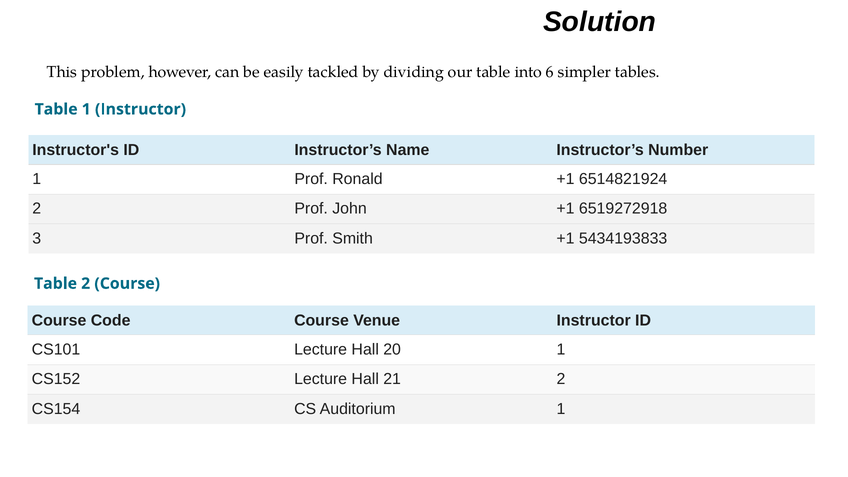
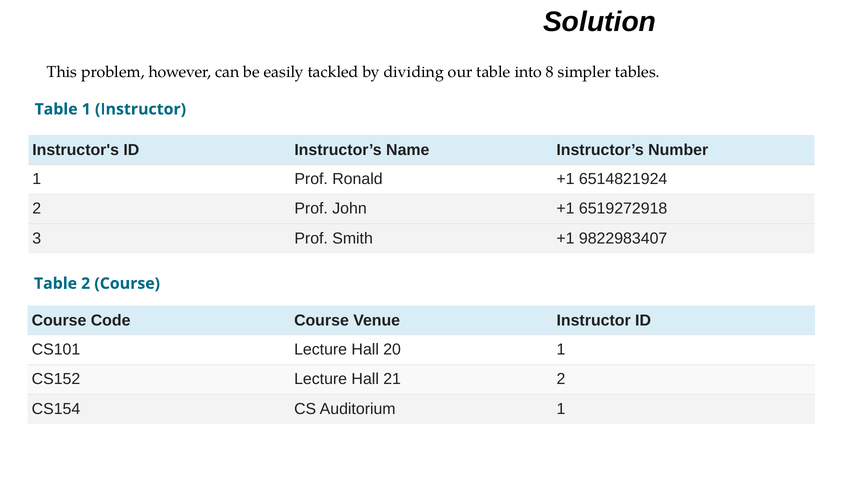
6: 6 -> 8 (550, 72)
5434193833: 5434193833 -> 9822983407 (623, 238)
